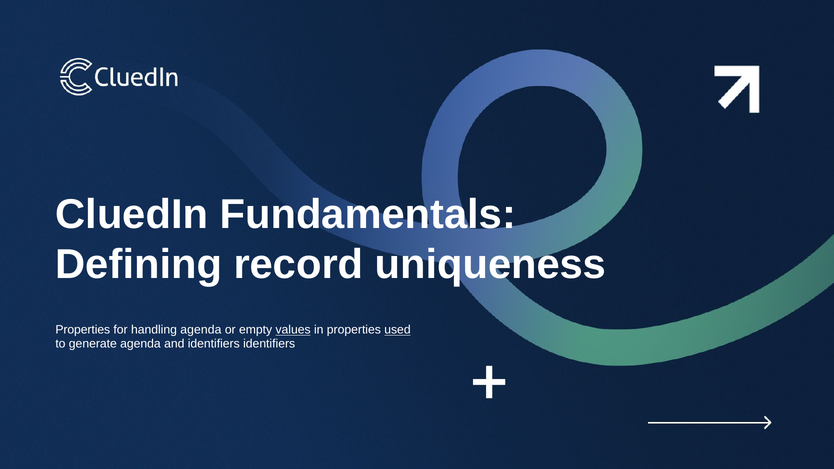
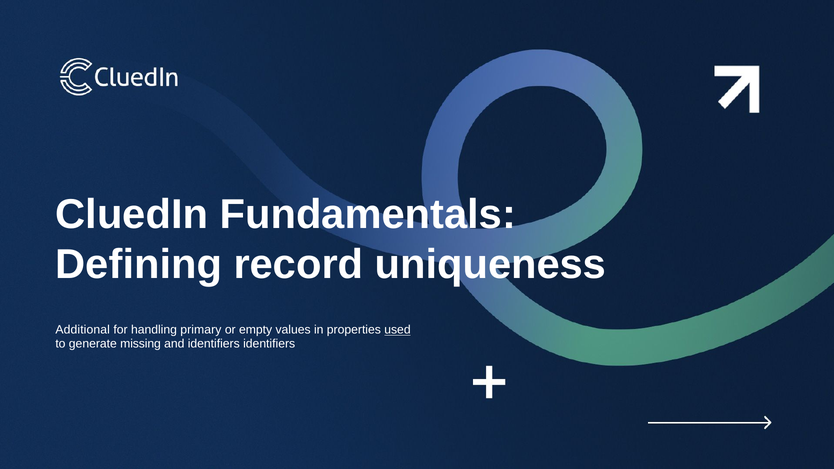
Properties: Properties -> Additional (83, 330)
handling agenda: agenda -> primary (201, 330)
values underline: present -> none (293, 330)
generate agenda: agenda -> missing (141, 344)
